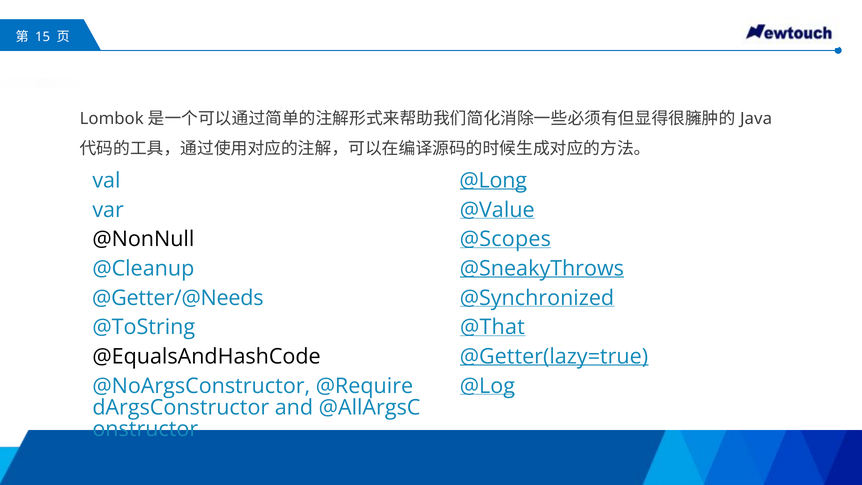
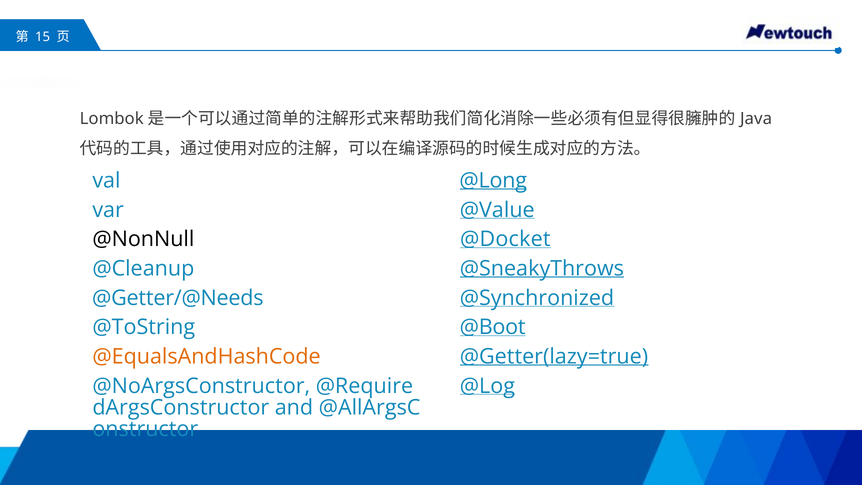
@Scopes: @Scopes -> @Docket (505, 239)
@That: @That -> @Boot (493, 327)
@EqualsAndHashCode colour: black -> orange (207, 356)
